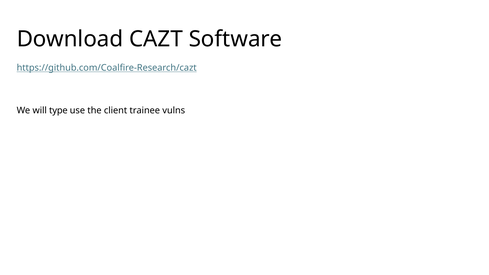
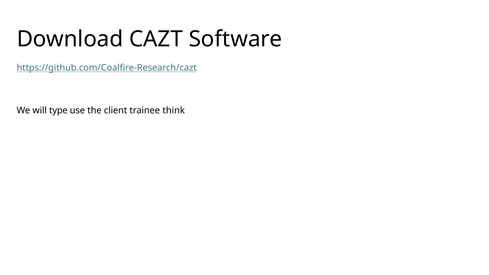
vulns: vulns -> think (174, 110)
